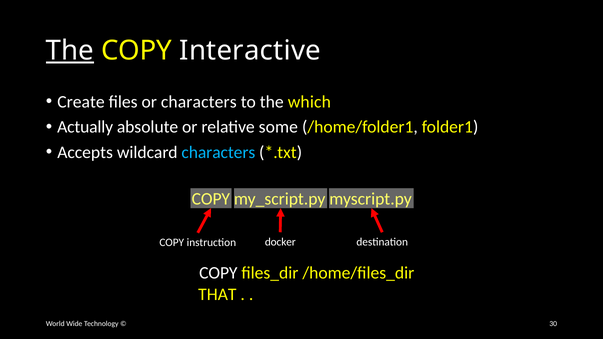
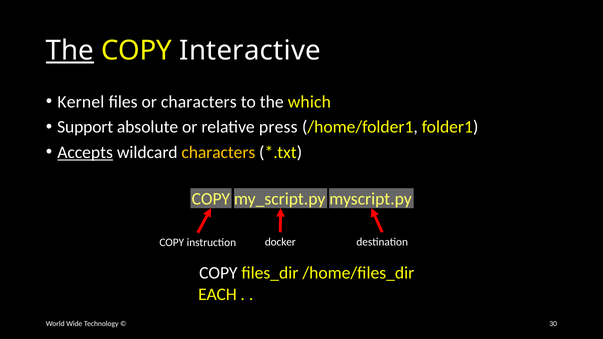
Create: Create -> Kernel (81, 102)
Actually: Actually -> Support (85, 127)
some: some -> press (278, 127)
Accepts underline: none -> present (85, 152)
characters colour: light blue -> yellow (218, 152)
THAT: THAT -> EACH (217, 295)
